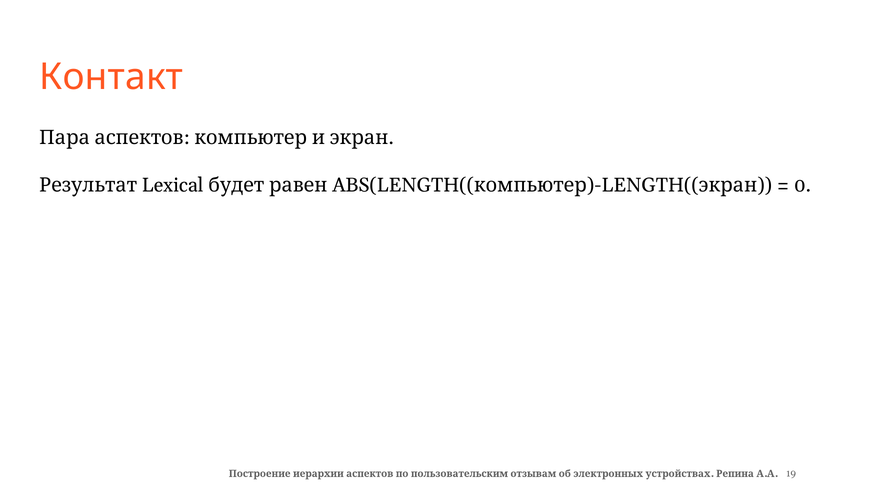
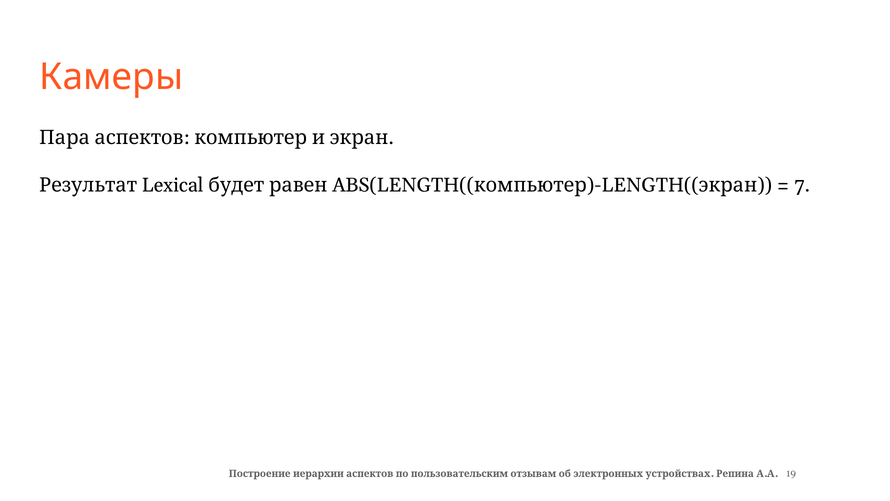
Контакт: Контакт -> Камеры (111, 77)
0: 0 -> 7 (802, 185)
